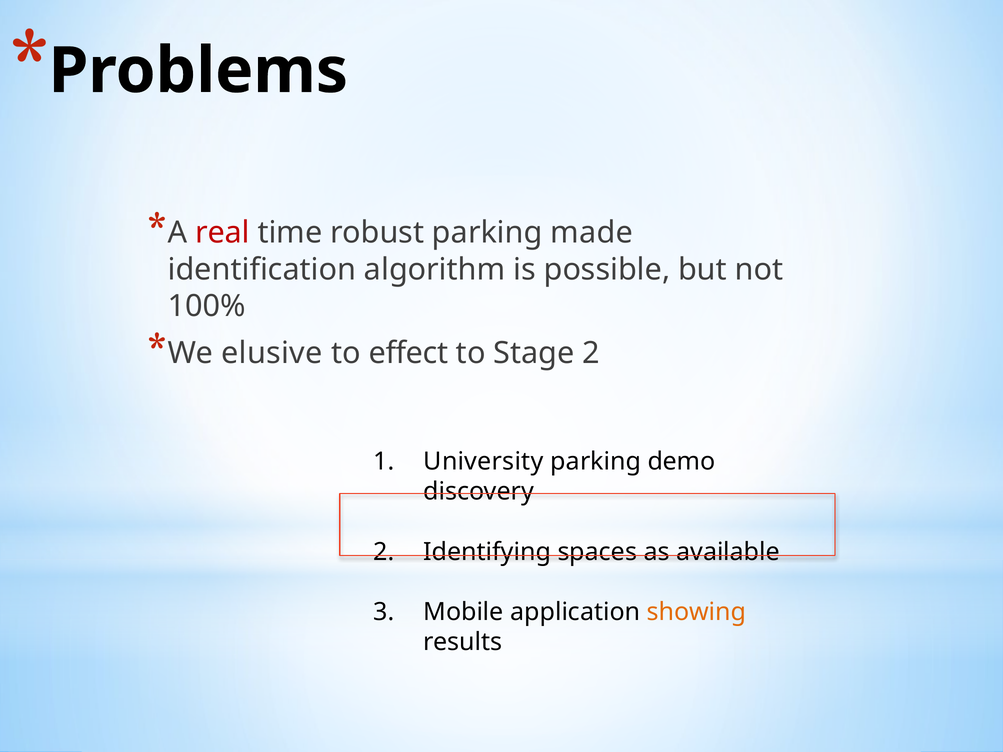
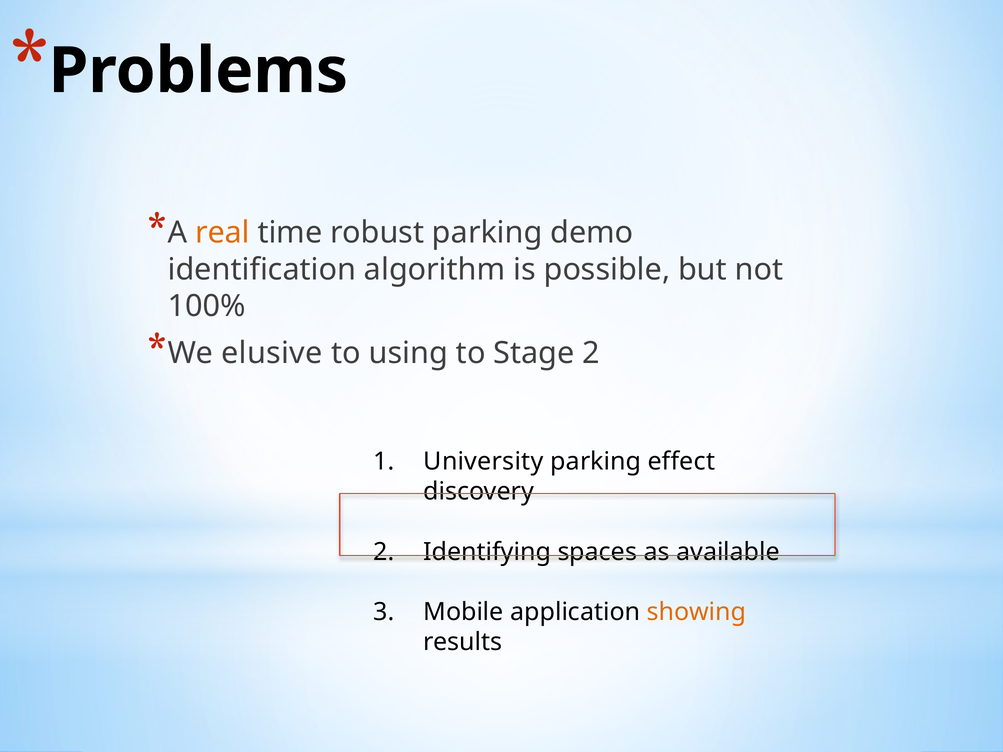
real colour: red -> orange (223, 233)
made: made -> demo (592, 233)
effect: effect -> using (408, 353)
demo: demo -> effect (681, 462)
